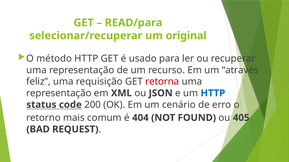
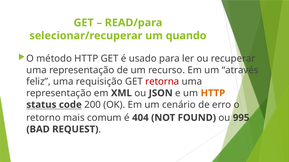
original: original -> quando (186, 36)
HTTP colour: blue -> orange (213, 93)
405: 405 -> 995 (241, 118)
